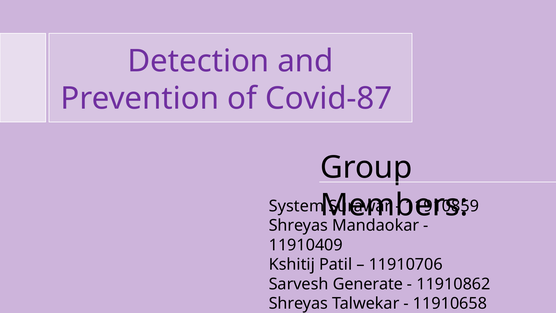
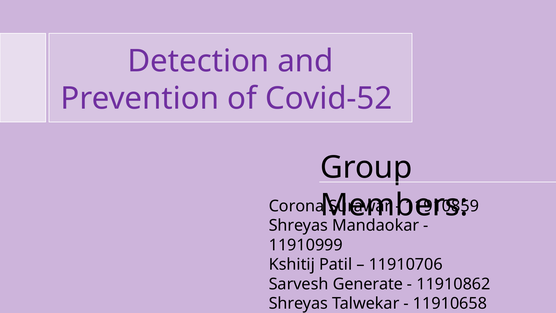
Covid-87: Covid-87 -> Covid-52 (329, 99)
System: System -> Corona (297, 206)
11910409: 11910409 -> 11910999 (306, 245)
